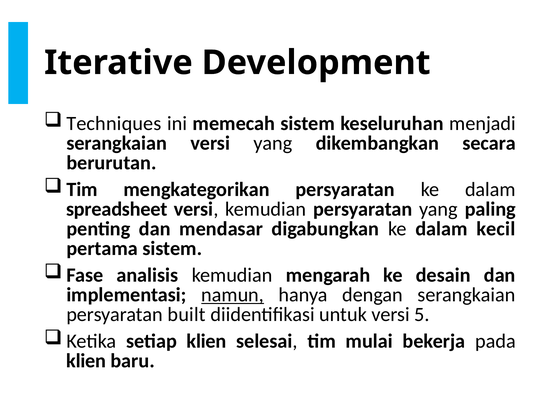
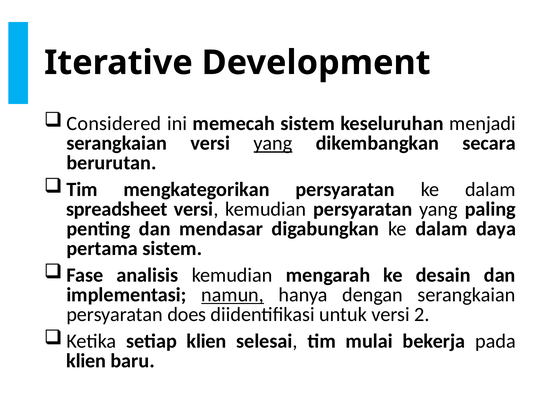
Techniques: Techniques -> Considered (114, 124)
yang underline: none -> present (273, 143)
kecil: kecil -> daya (496, 229)
built: built -> does (187, 314)
5: 5 -> 2 (422, 314)
